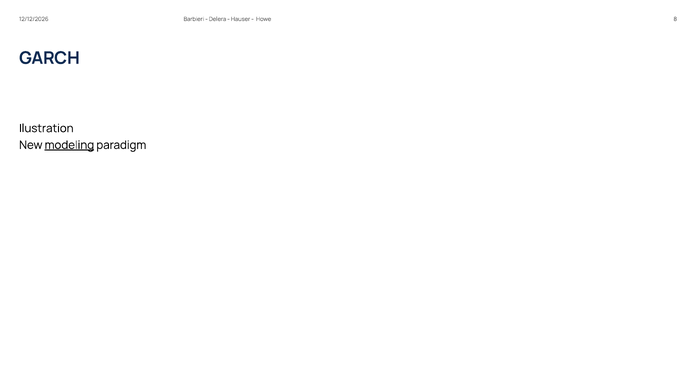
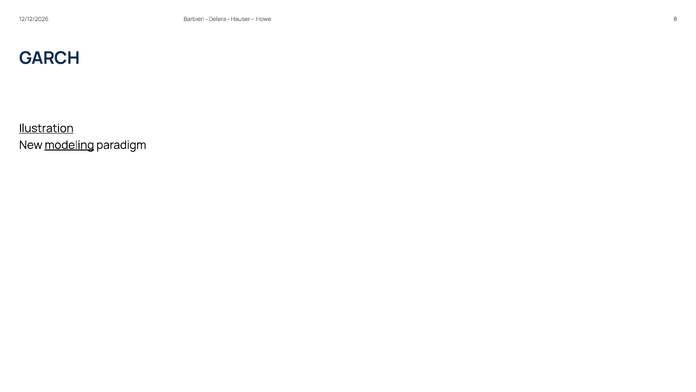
Ilustration underline: none -> present (46, 128)
